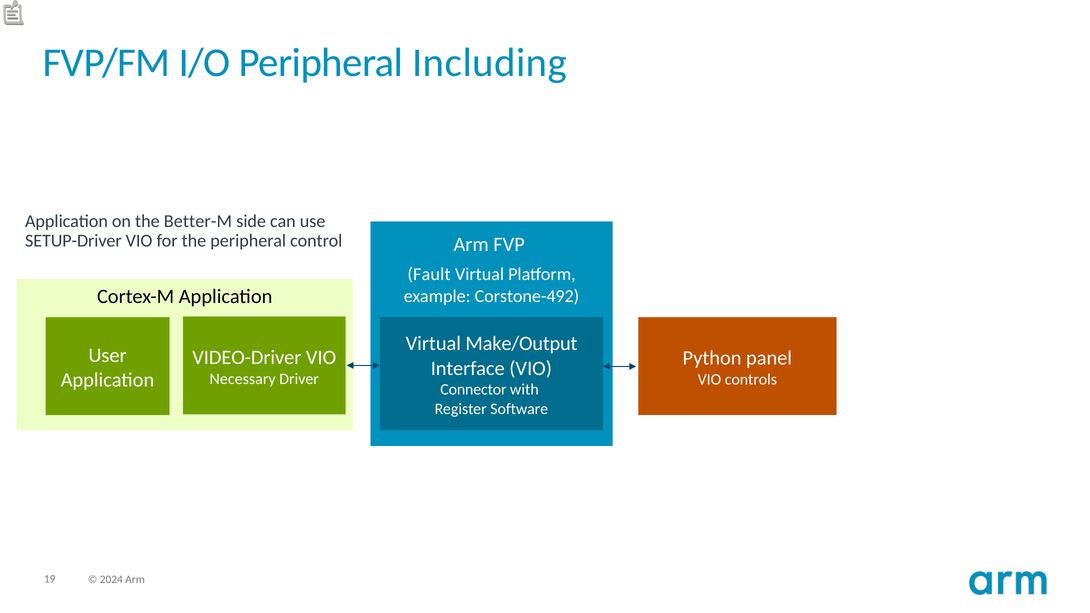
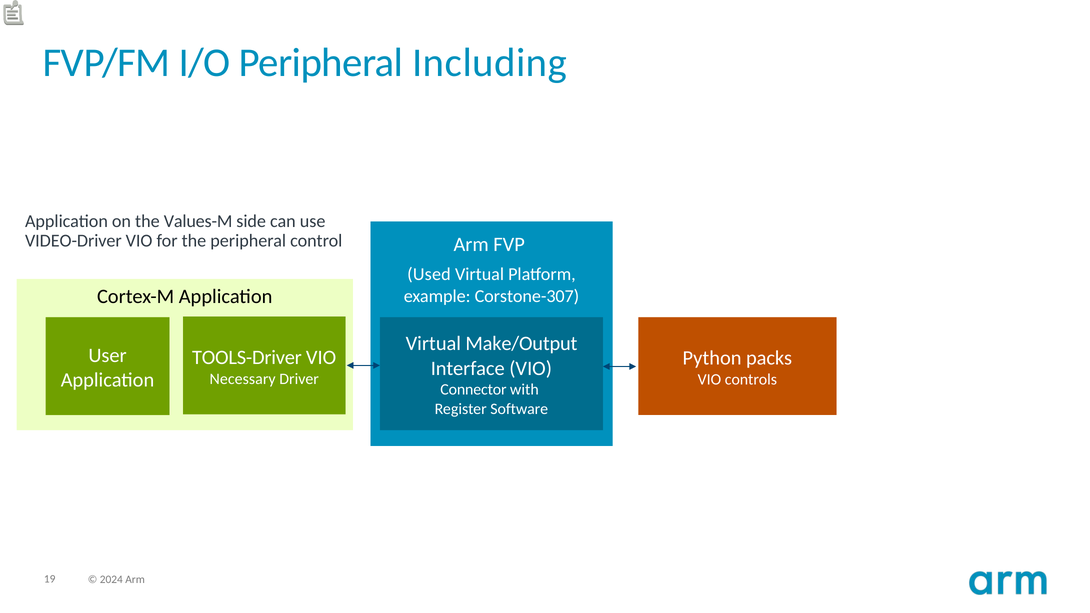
Better-M: Better-M -> Values-M (198, 221)
SETUP-Driver: SETUP-Driver -> VIDEO-Driver (73, 241)
Fault: Fault -> Used (429, 274)
Corstone-492: Corstone-492 -> Corstone-307 (527, 296)
VIDEO-Driver: VIDEO-Driver -> TOOLS-Driver (247, 357)
panel: panel -> packs (769, 358)
